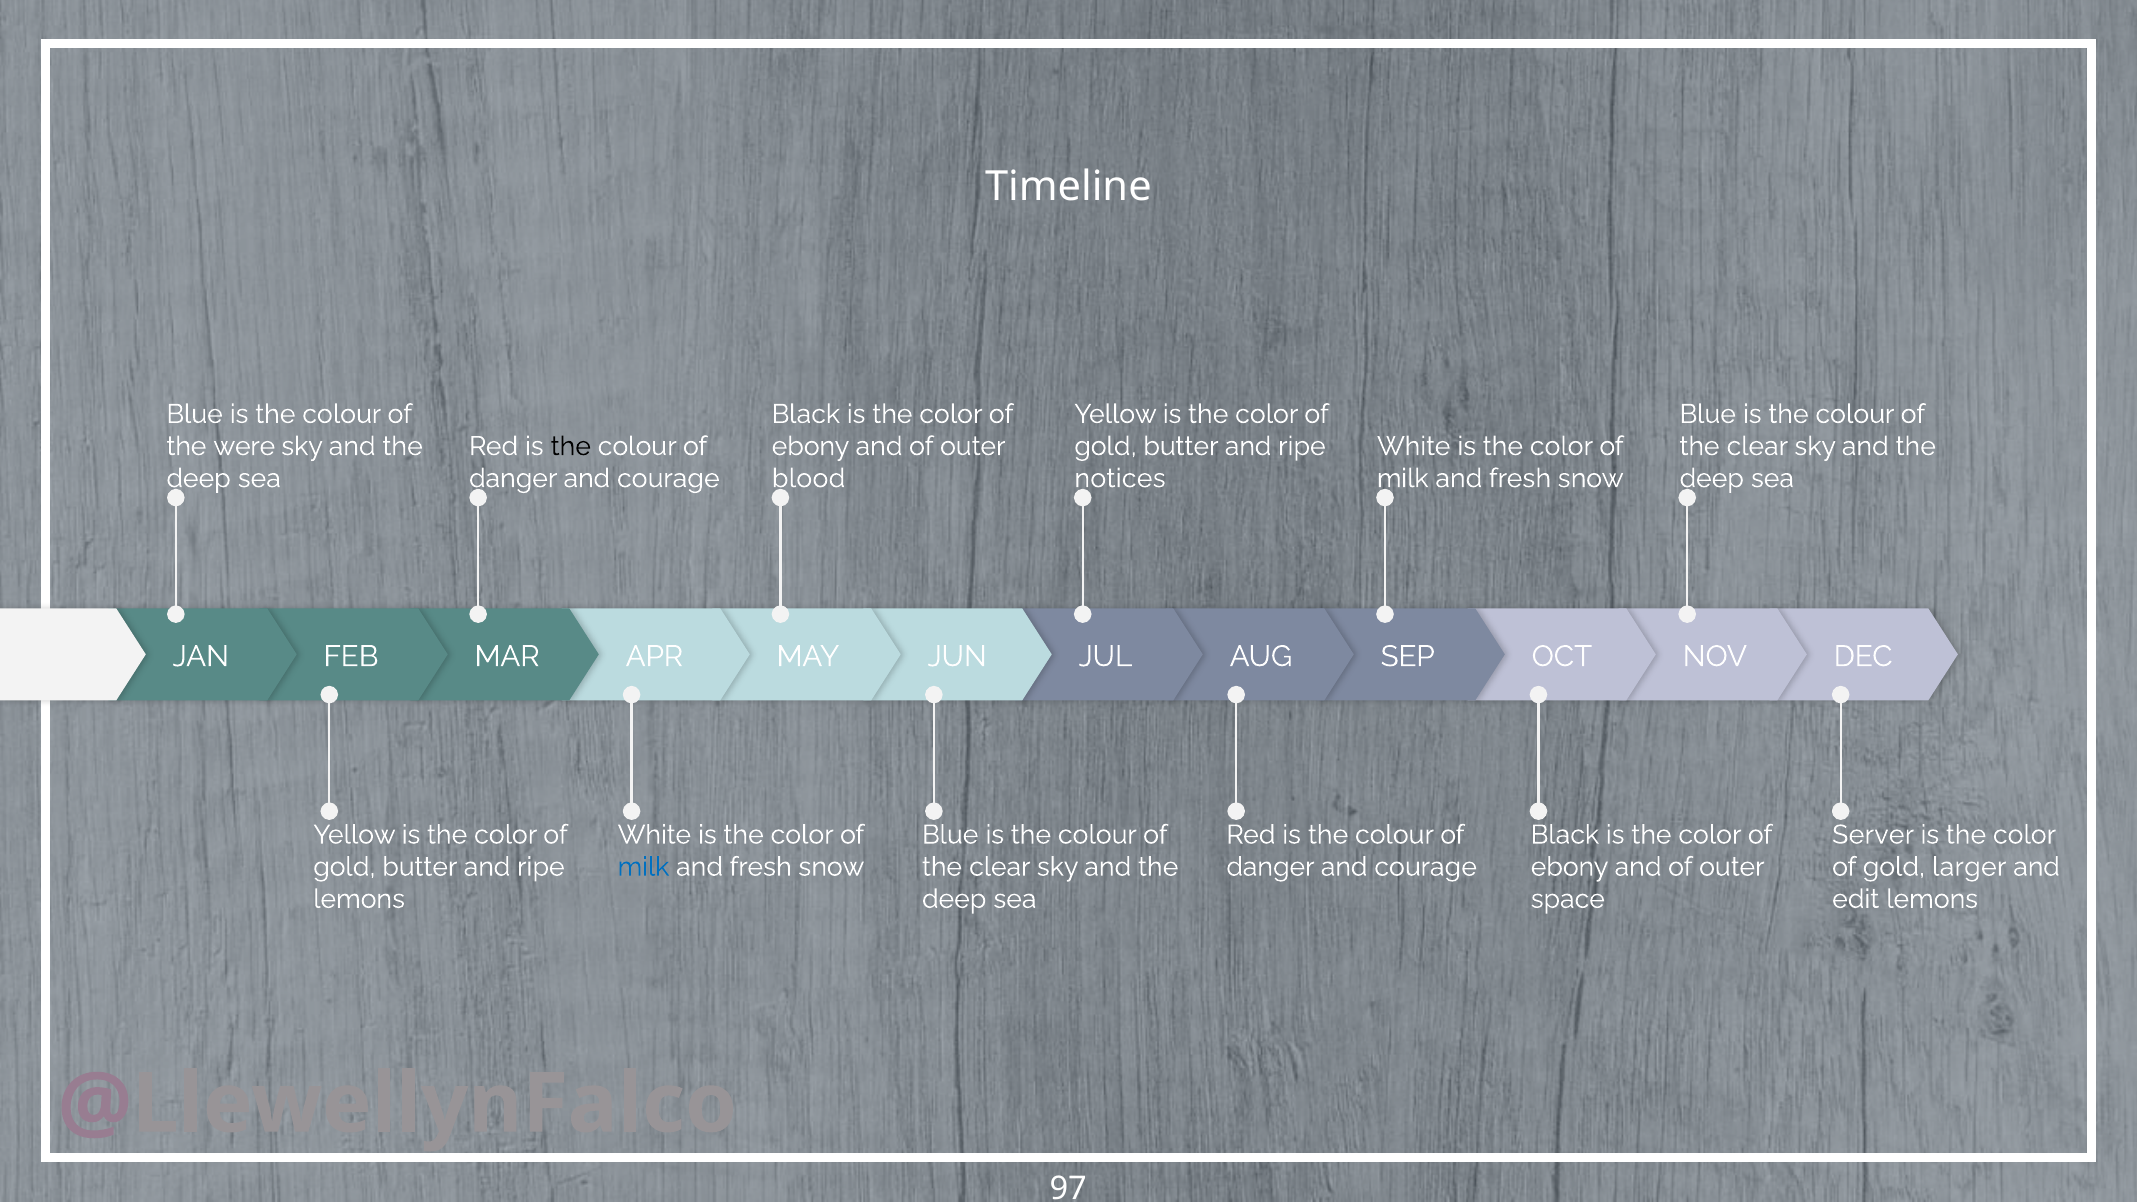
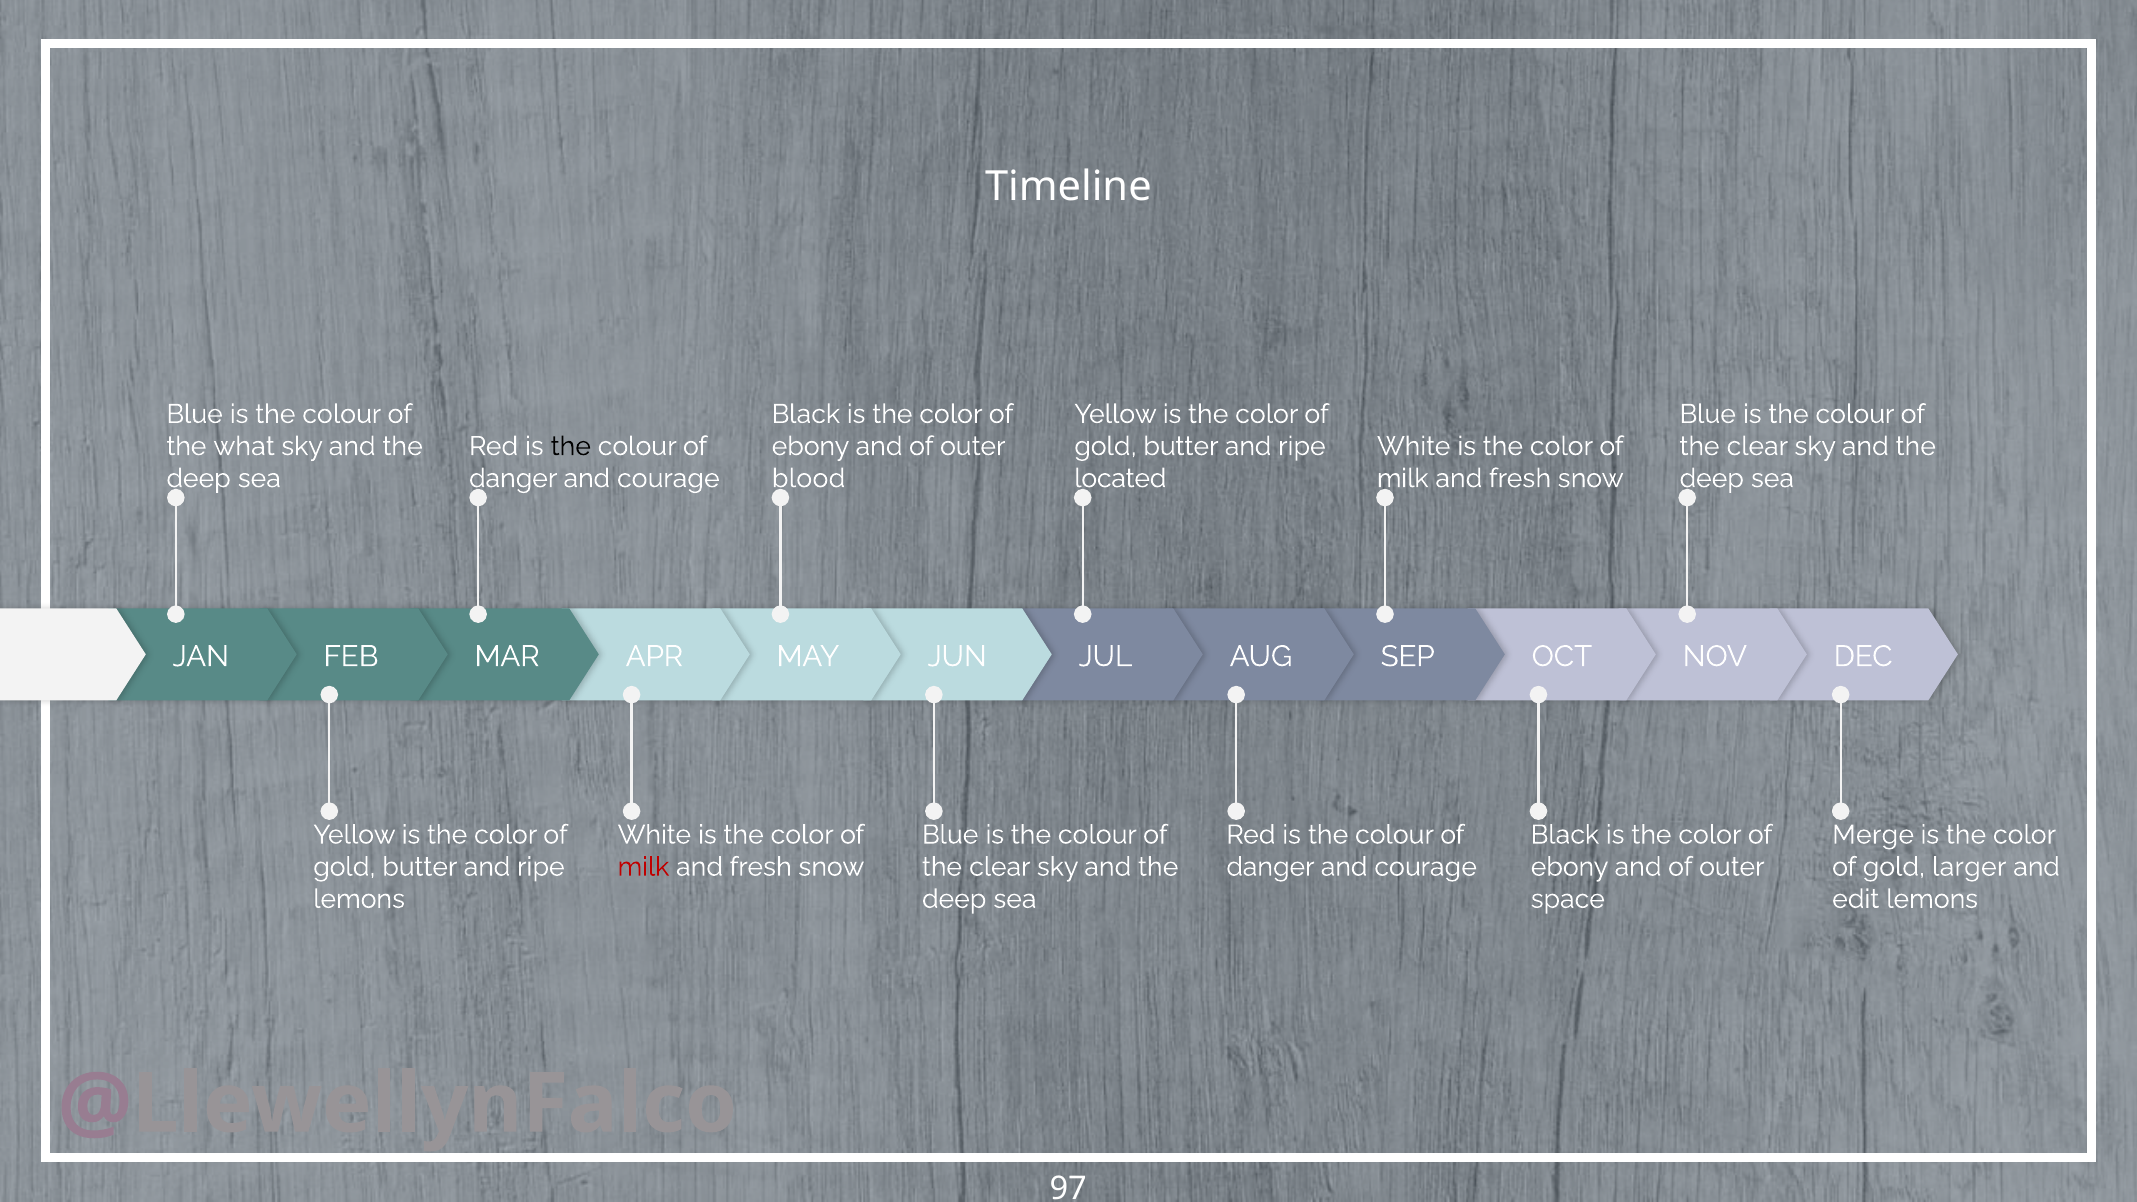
were: were -> what (244, 446)
notices: notices -> located (1120, 478)
Server: Server -> Merge (1873, 835)
milk colour: blue -> red (643, 867)
